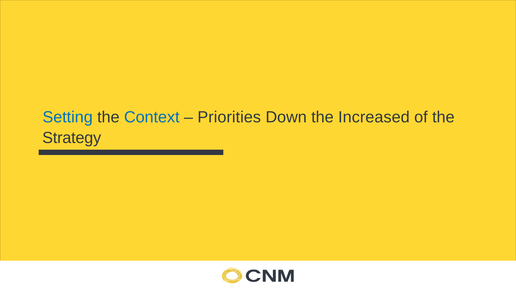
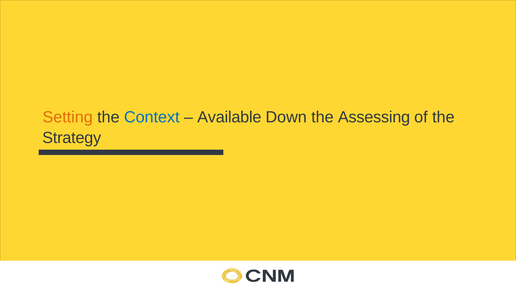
Setting colour: blue -> orange (68, 117)
Priorities: Priorities -> Available (229, 117)
Increased: Increased -> Assessing (374, 117)
